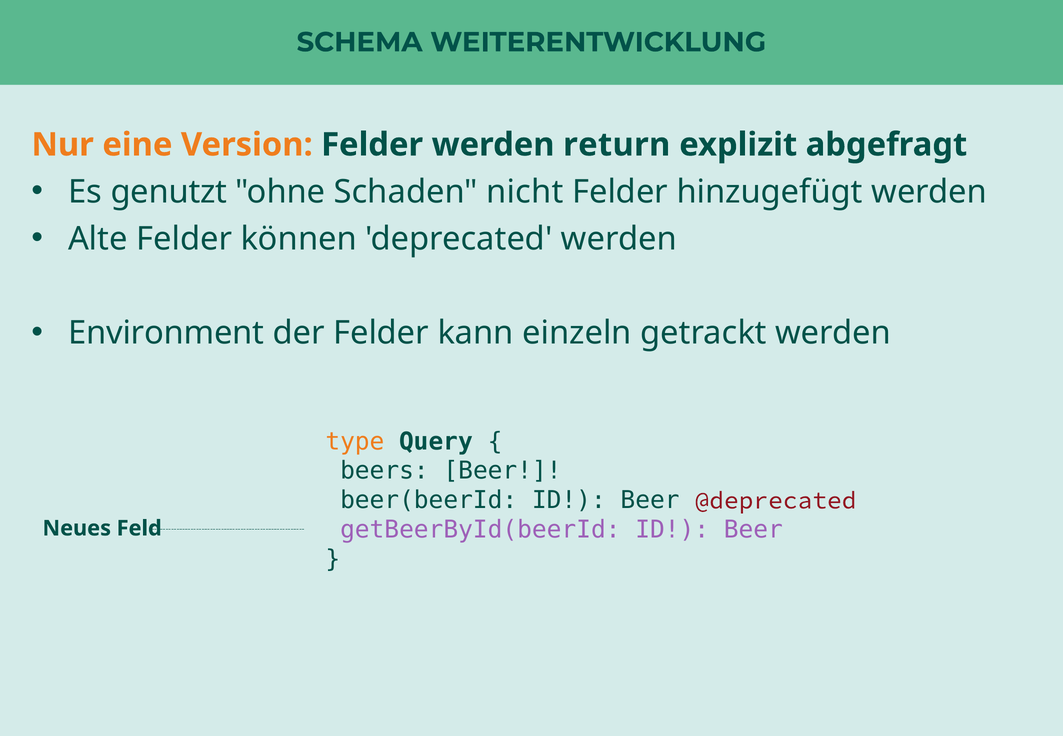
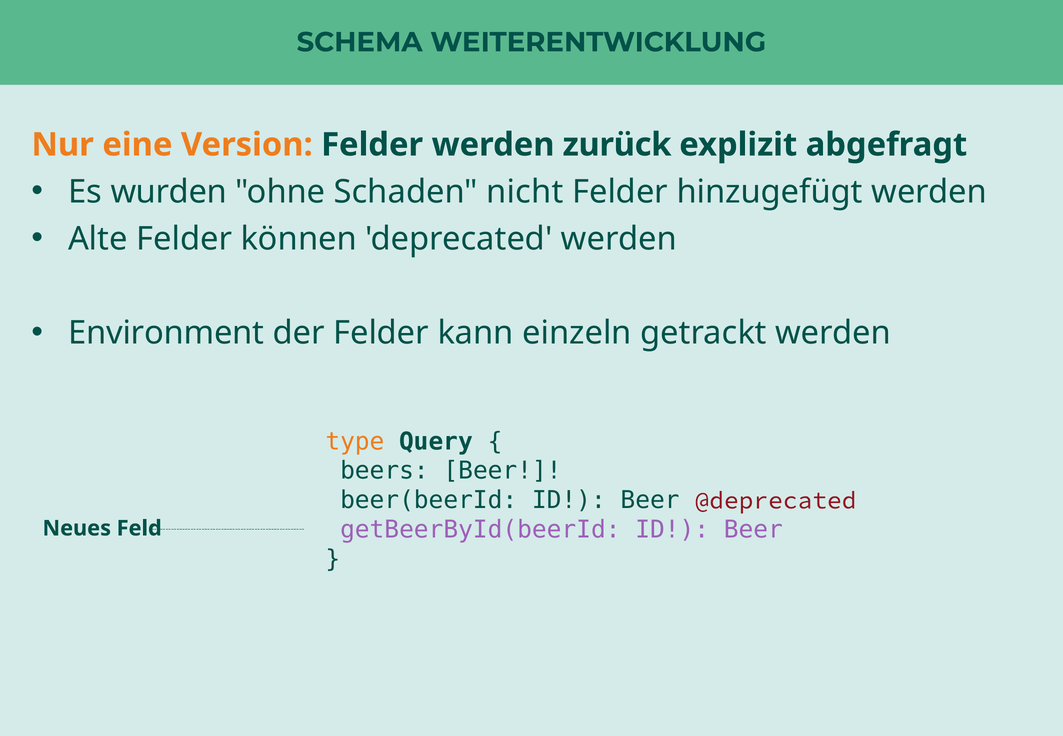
return: return -> zurück (617, 145)
genutzt: genutzt -> wurden (169, 192)
